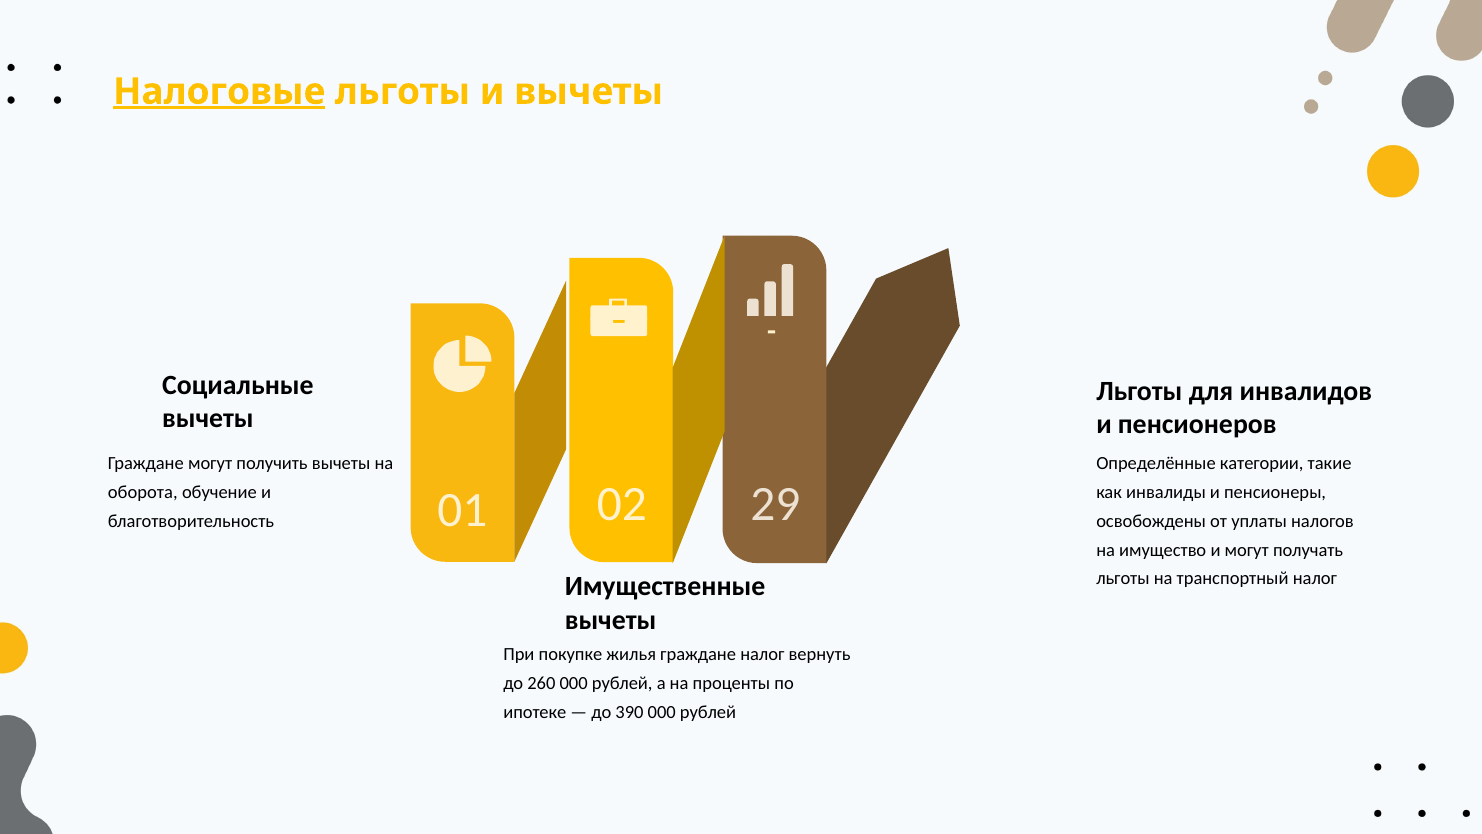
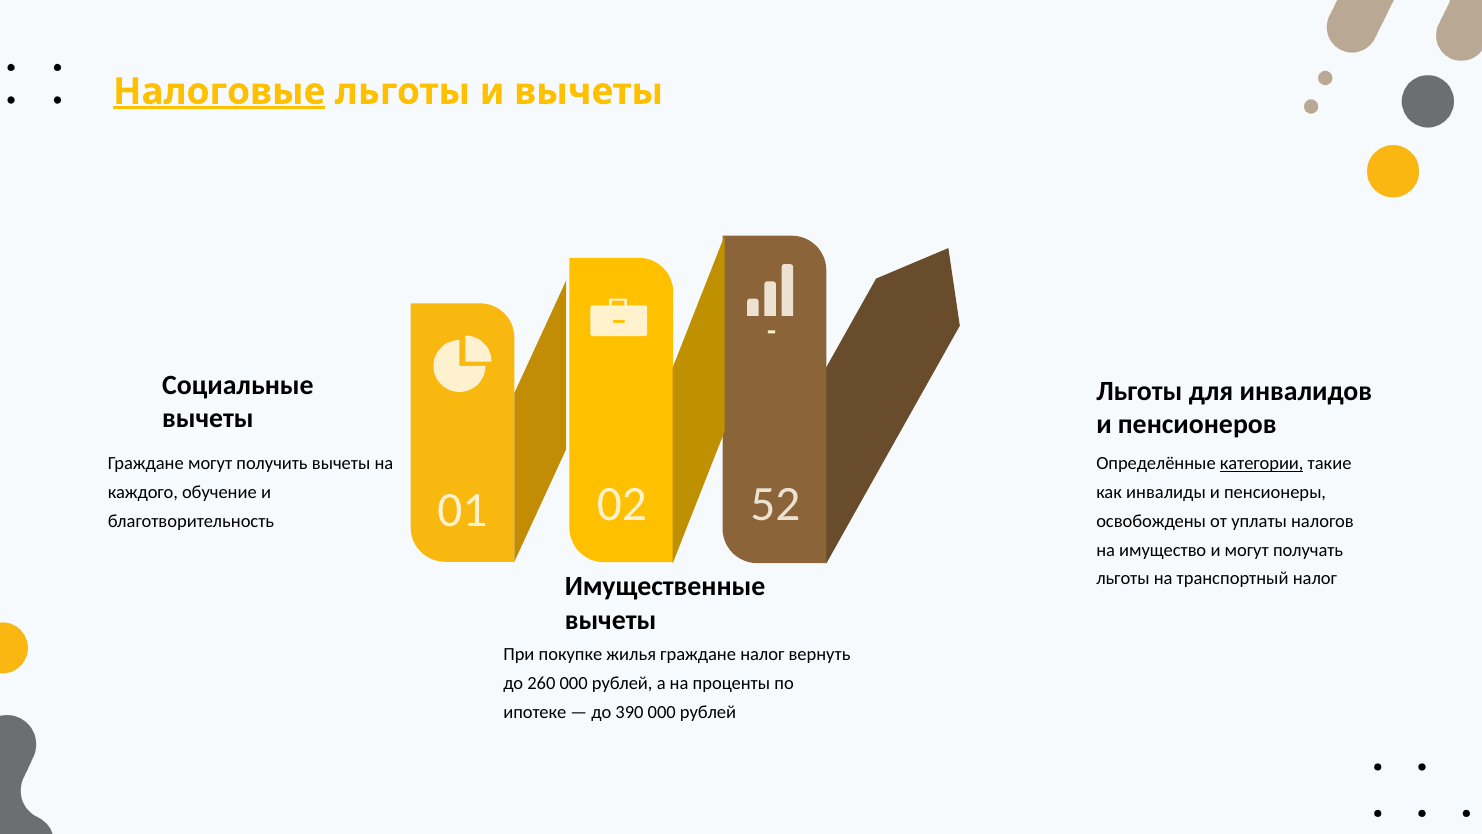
категории underline: none -> present (1262, 463)
оборота: оборота -> каждого (143, 492)
29: 29 -> 52 (775, 504)
